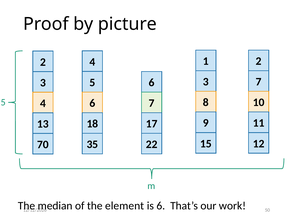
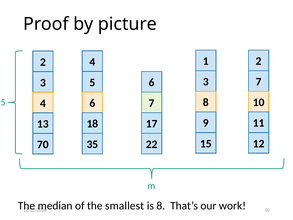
element: element -> smallest (125, 206)
is 6: 6 -> 8 (161, 206)
